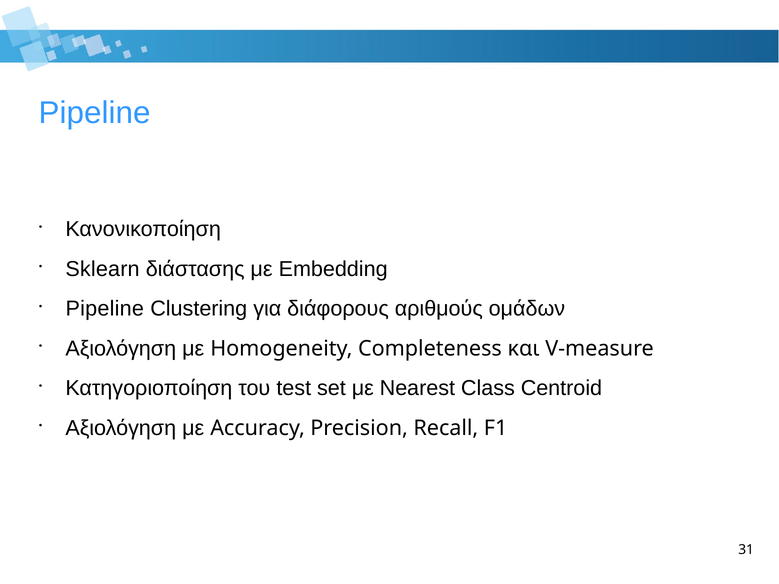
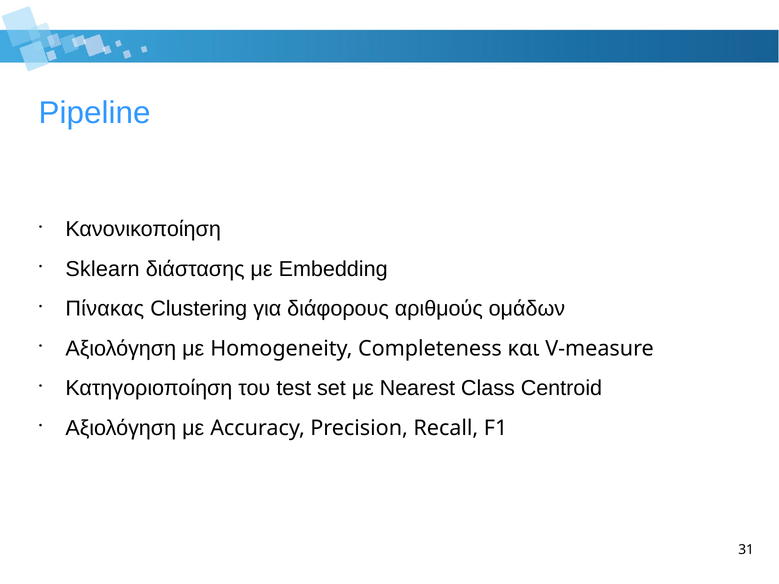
Pipeline: Pipeline -> Πίνακας (105, 309)
